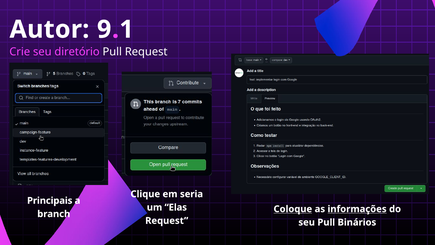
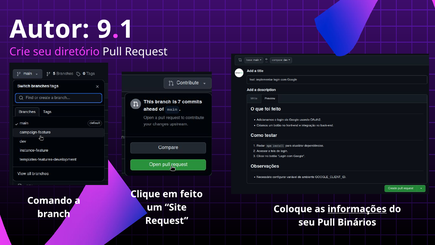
seria: seria -> feito (191, 194)
Principais: Principais -> Comando (50, 200)
Elas: Elas -> Site (176, 207)
Coloque underline: present -> none (293, 209)
